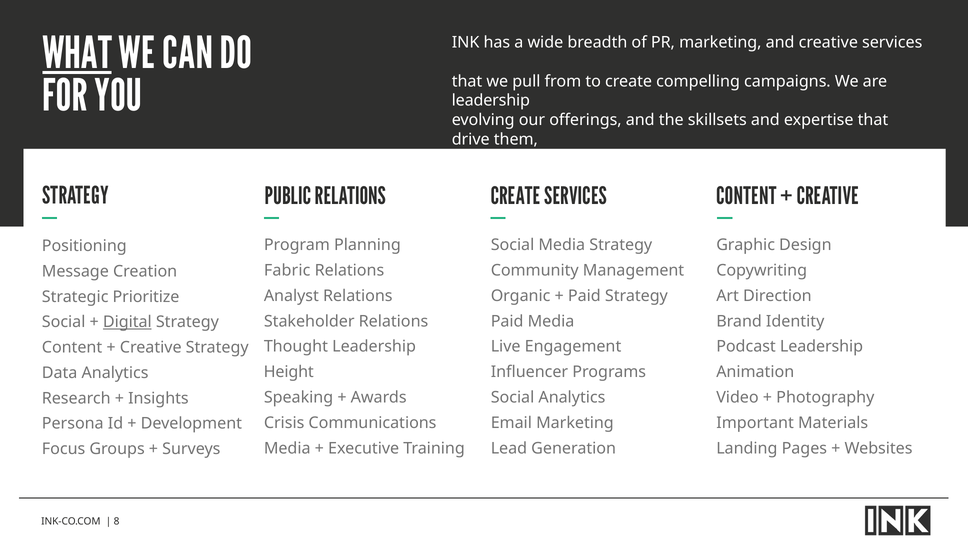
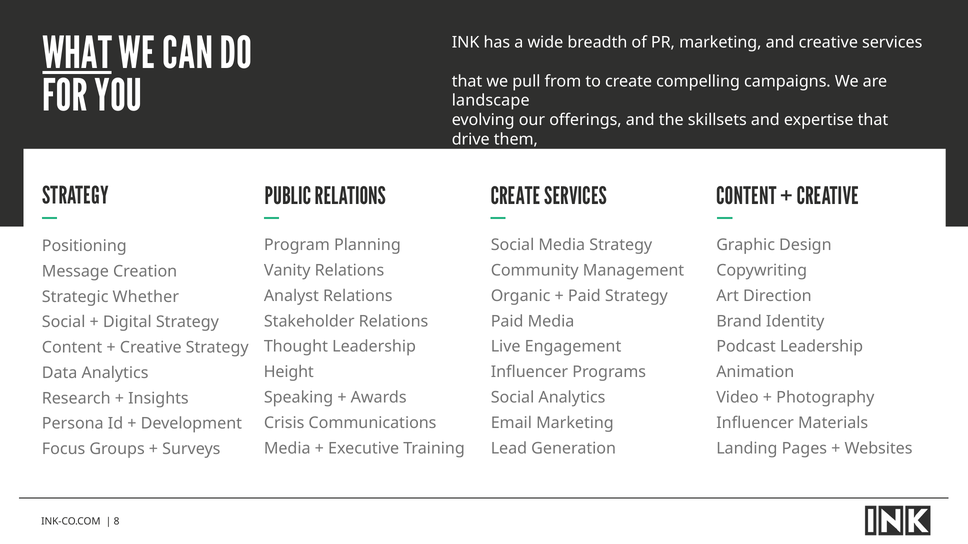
leadership: leadership -> landscape (491, 101)
Fabric: Fabric -> Vanity (287, 271)
Prioritize: Prioritize -> Whether (146, 297)
Digital underline: present -> none (127, 322)
Important: Important -> Influencer (755, 423)
